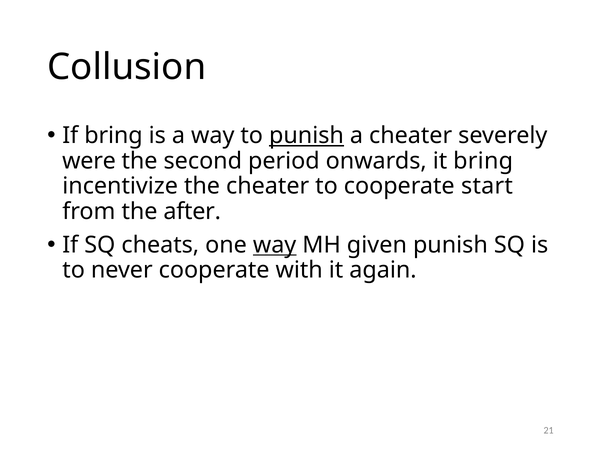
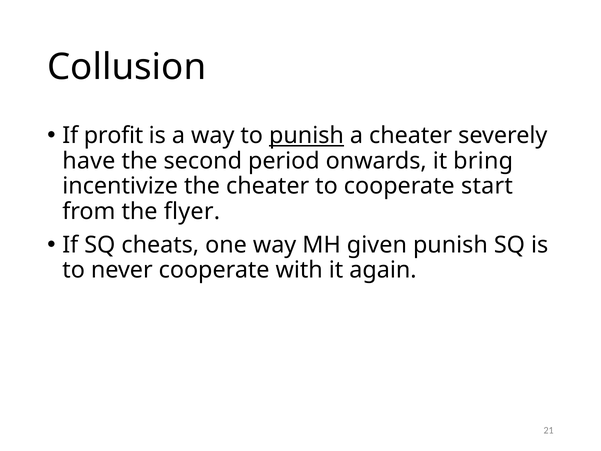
If bring: bring -> profit (114, 135)
were: were -> have (89, 161)
after: after -> flyer (192, 211)
way underline: present -> none (275, 245)
